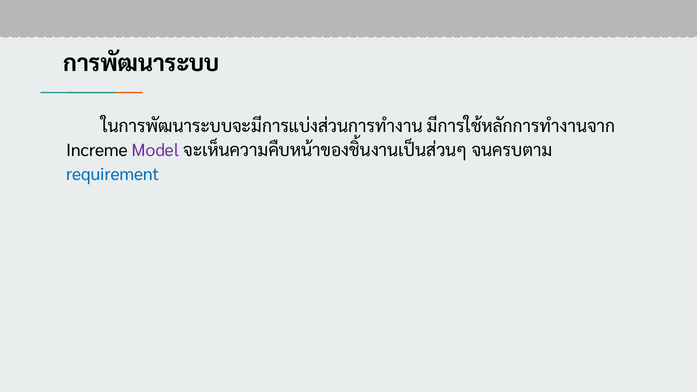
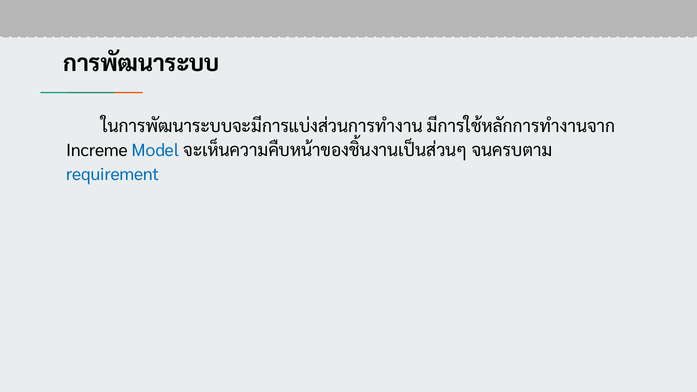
Model colour: purple -> blue (156, 150)
